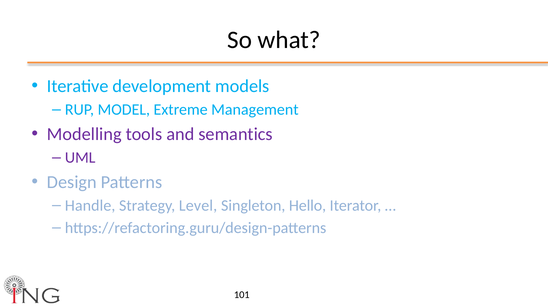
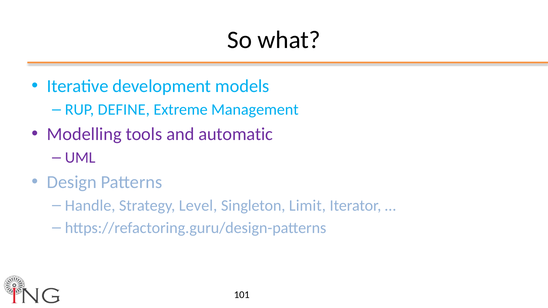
MODEL: MODEL -> DEFINE (124, 110)
semantics: semantics -> automatic (236, 134)
Hello: Hello -> Limit (307, 206)
